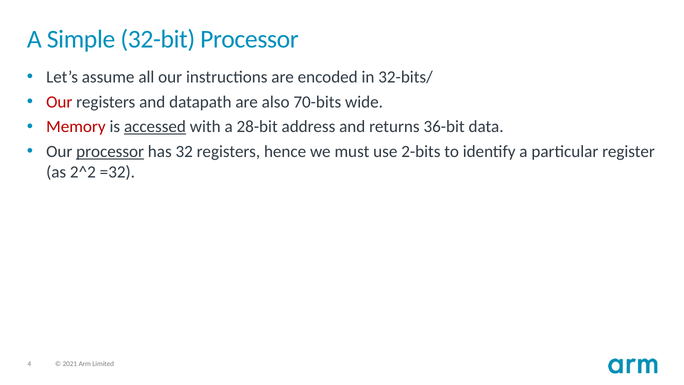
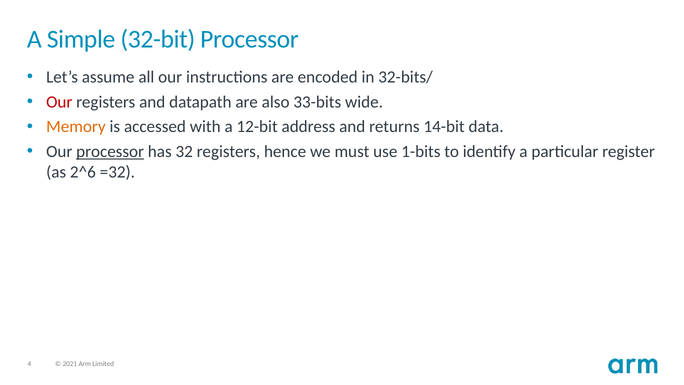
70-bits: 70-bits -> 33-bits (317, 102)
Memory colour: red -> orange (76, 127)
accessed underline: present -> none (155, 127)
28-bit: 28-bit -> 12-bit (257, 127)
36-bit: 36-bit -> 14-bit (444, 127)
2-bits: 2-bits -> 1-bits (421, 152)
2^2: 2^2 -> 2^6 (83, 172)
